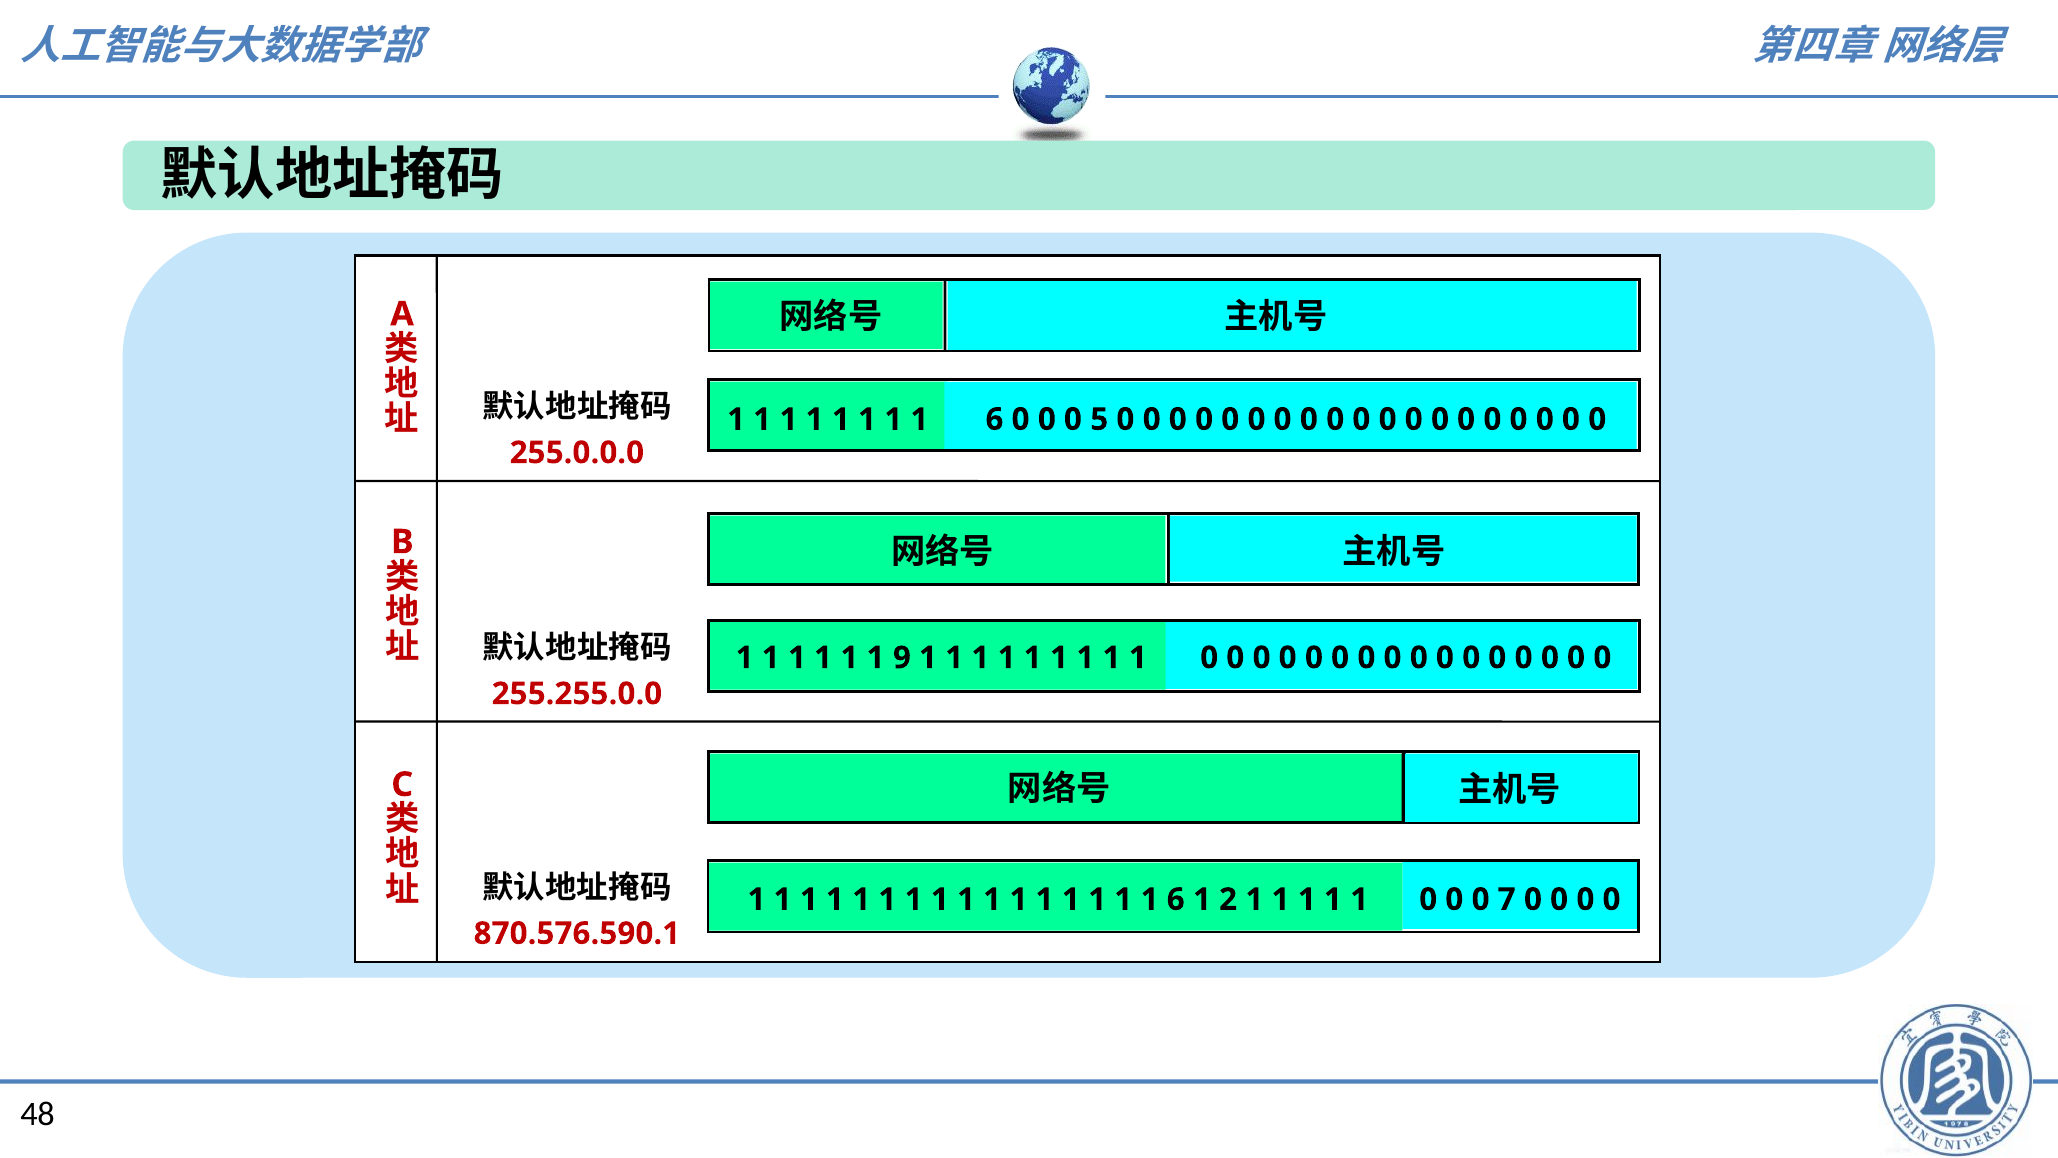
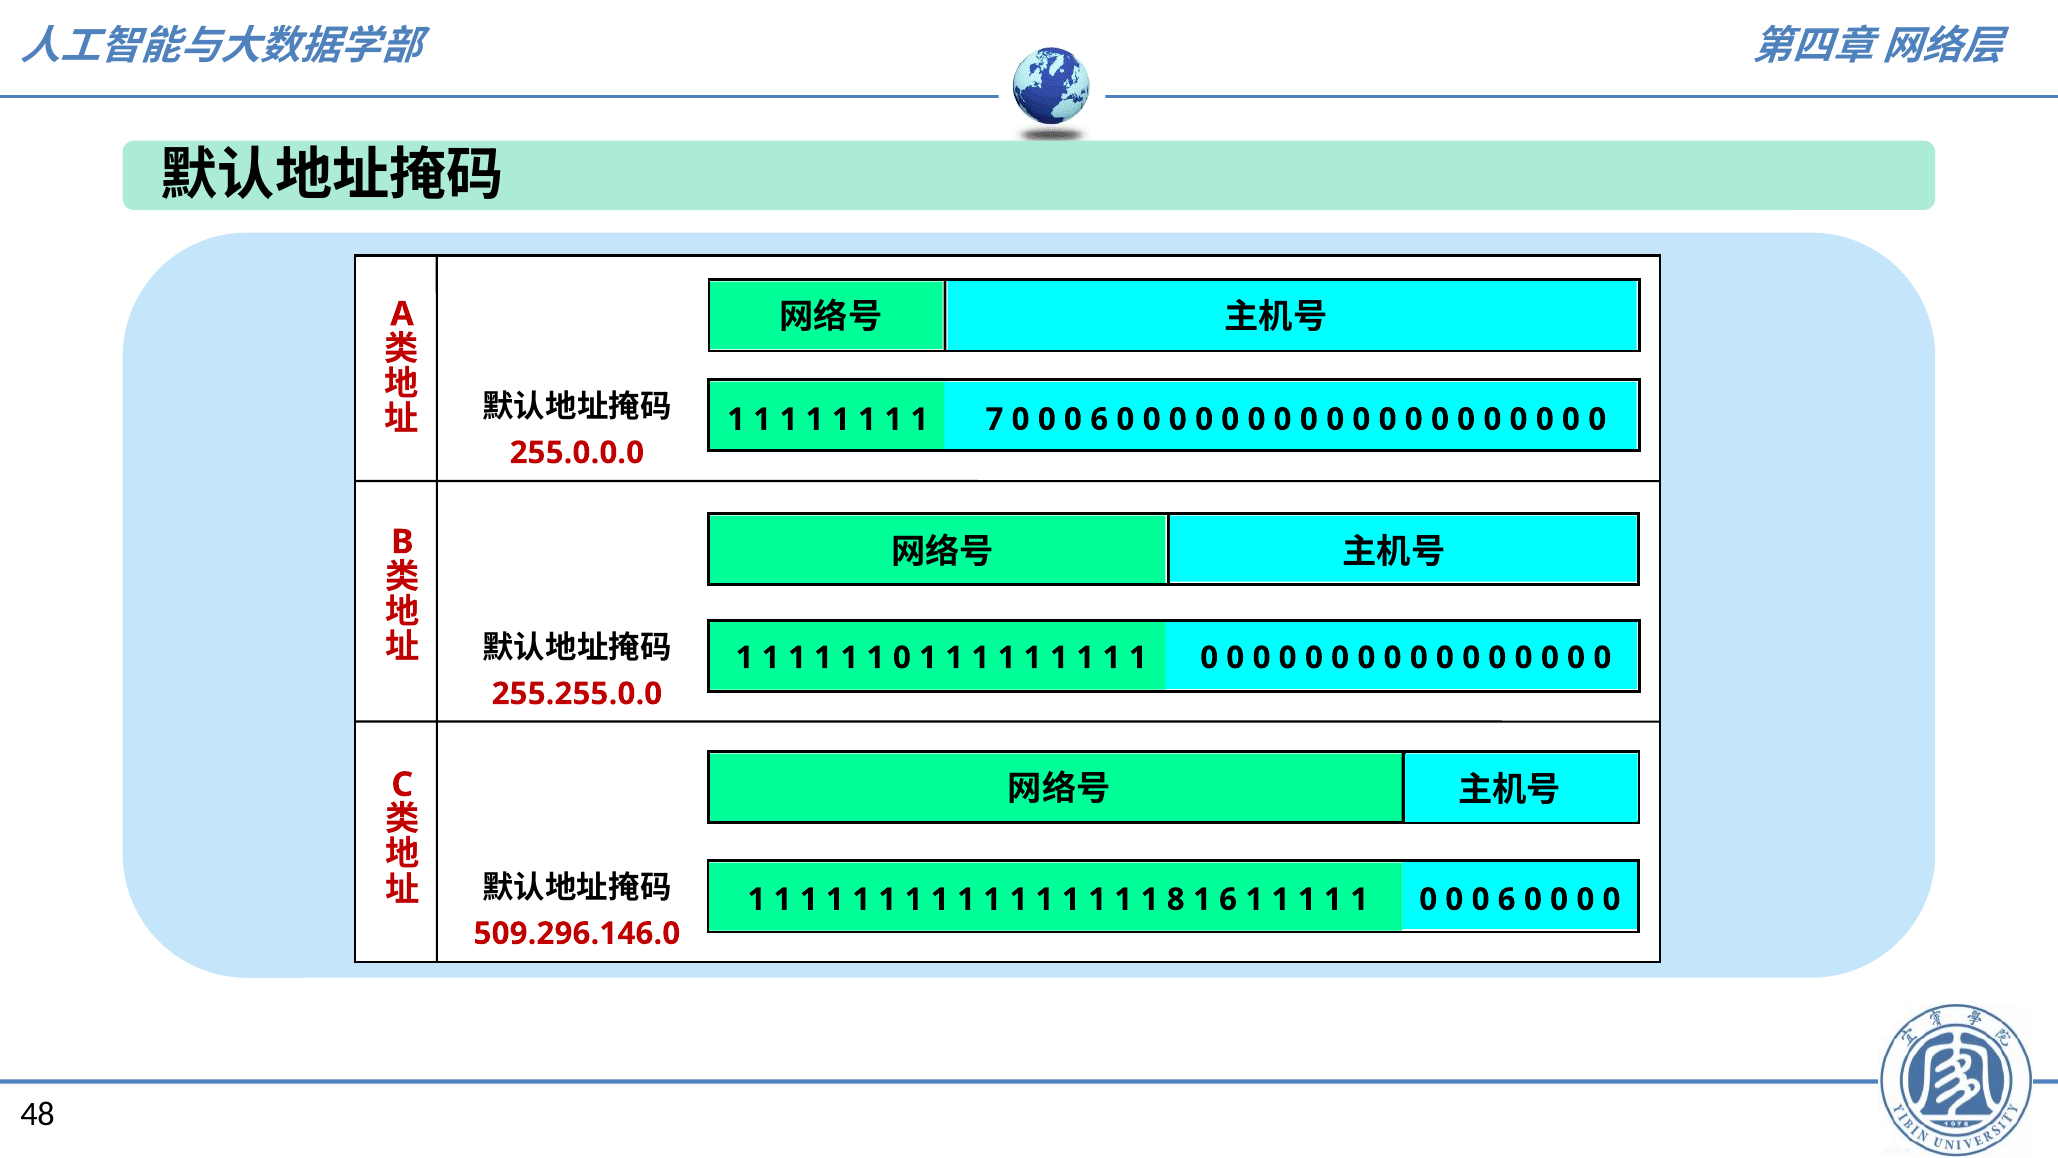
6: 6 -> 7 (994, 419)
5: 5 -> 6 (1099, 419)
9: 9 -> 0 (902, 658)
6: 6 -> 8 (1176, 899)
1 2: 2 -> 6 (1228, 899)
7: 7 -> 6 (1507, 899)
870.576.590.1: 870.576.590.1 -> 509.296.146.0 (577, 933)
